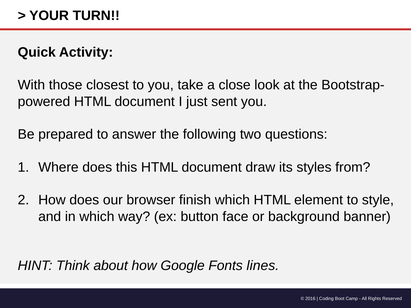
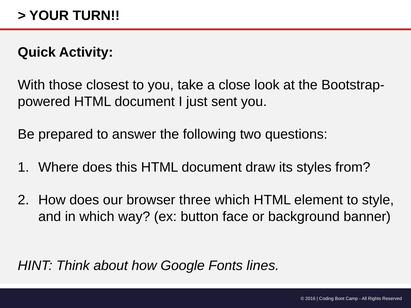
finish: finish -> three (195, 200)
